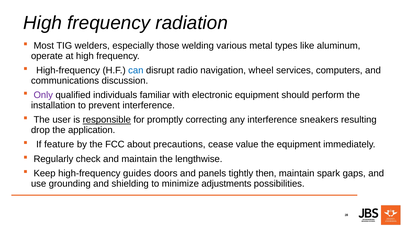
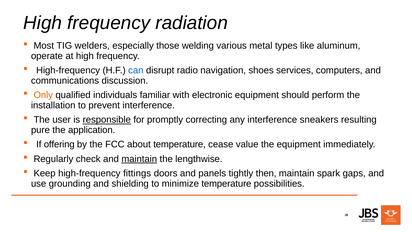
wheel: wheel -> shoes (261, 70)
Only colour: purple -> orange (43, 95)
drop: drop -> pure (40, 130)
feature: feature -> offering (59, 144)
about precautions: precautions -> temperature (180, 144)
maintain underline: none -> present (139, 159)
guides: guides -> fittings (137, 173)
minimize adjustments: adjustments -> temperature (226, 184)
